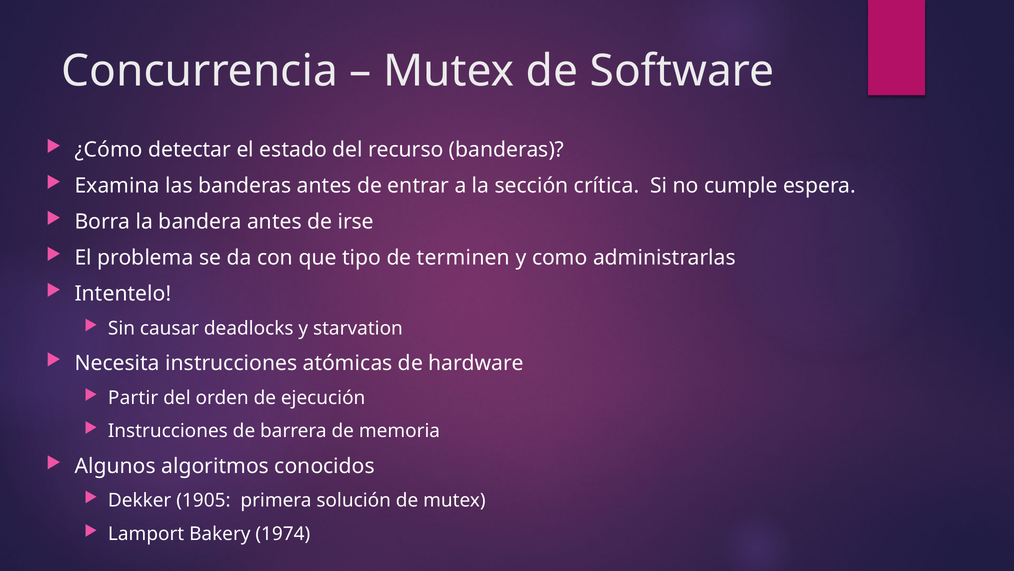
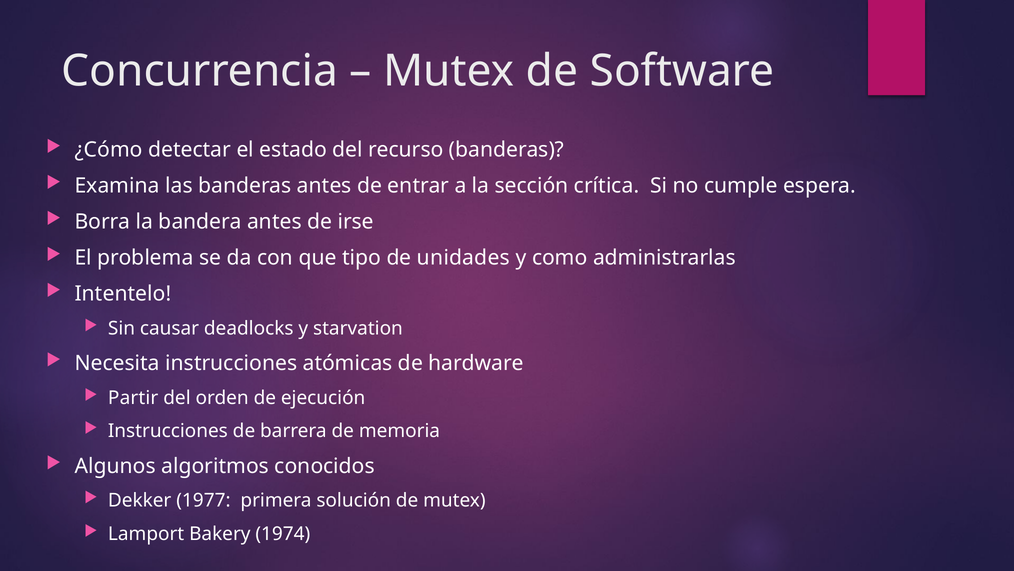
terminen: terminen -> unidades (463, 258)
1905: 1905 -> 1977 (203, 500)
